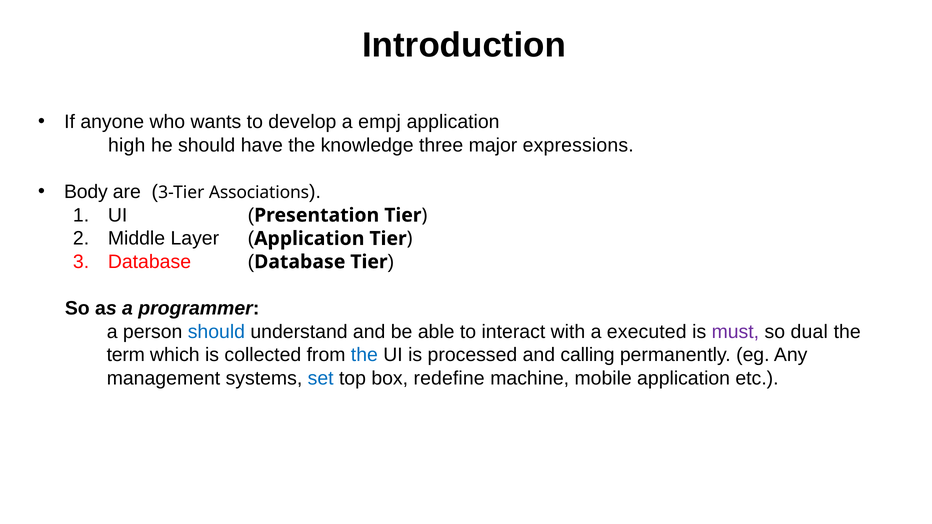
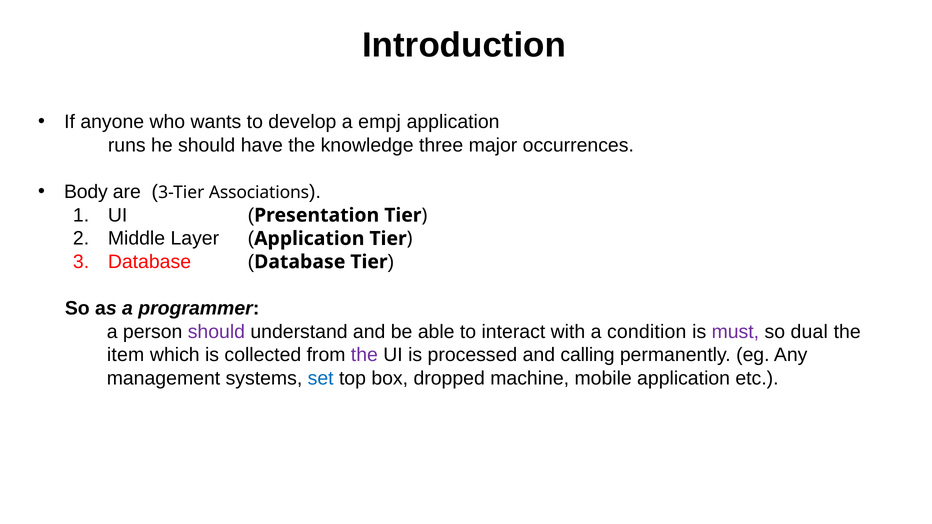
high: high -> runs (127, 145)
expressions: expressions -> occurrences (578, 145)
should colour: blue -> purple (216, 332)
executed: executed -> condition (647, 332)
term: term -> item (126, 355)
the colour: blue -> purple (364, 355)
redefine: redefine -> dropped (449, 379)
